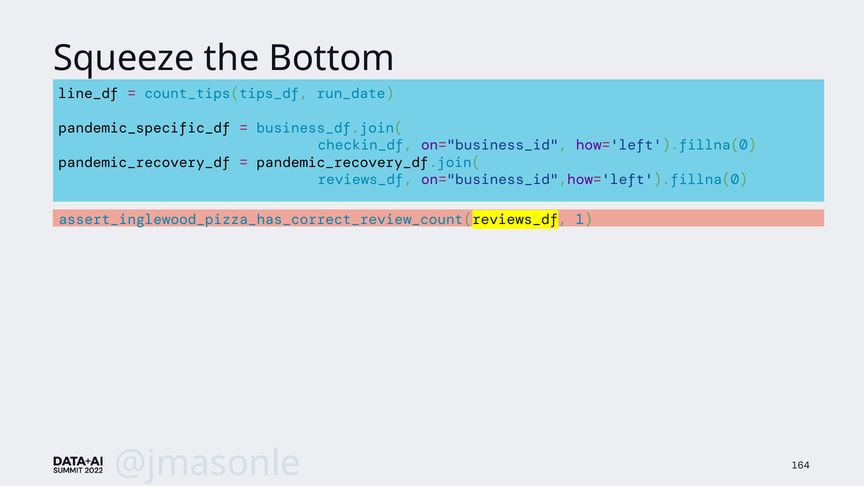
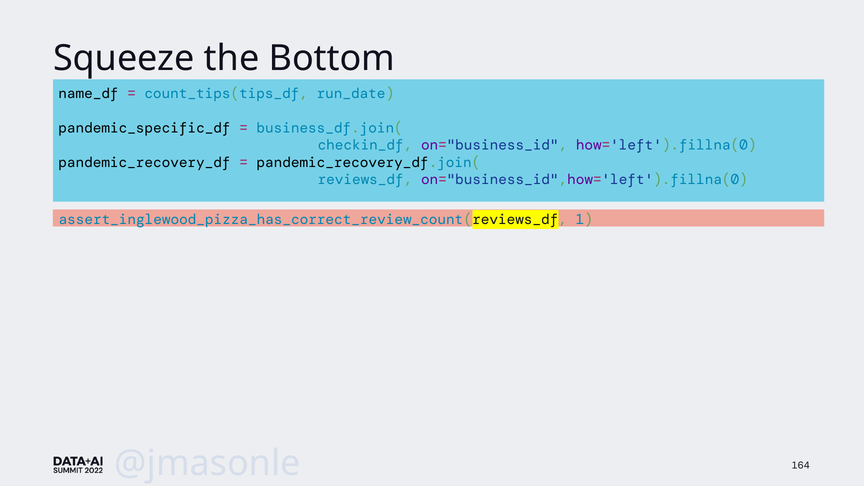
line_df: line_df -> name_df (88, 93)
